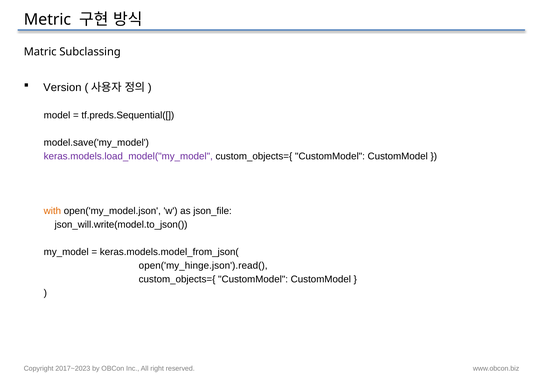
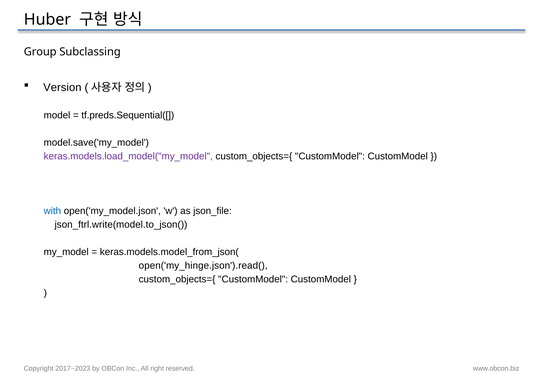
Metric: Metric -> Huber (47, 20)
Matric: Matric -> Group (40, 52)
with colour: orange -> blue (52, 211)
json_will.write(model.to_json(: json_will.write(model.to_json( -> json_ftrl.write(model.to_json( (121, 225)
